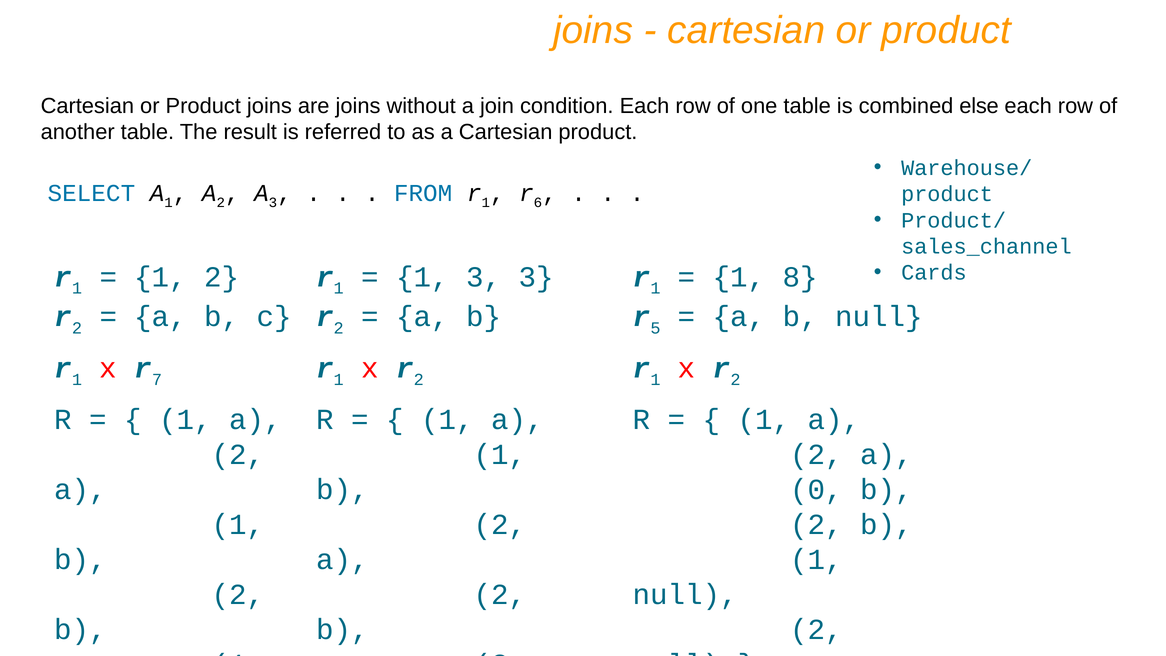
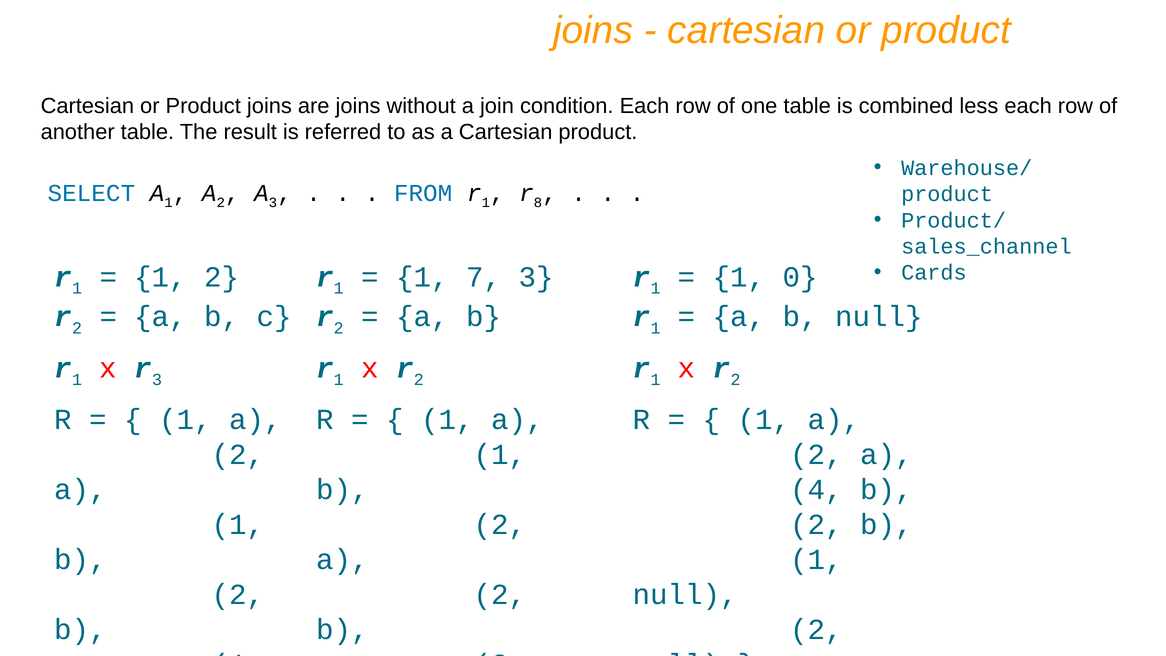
else: else -> less (979, 106)
6: 6 -> 8 (538, 203)
1 3: 3 -> 7 (484, 277)
8: 8 -> 0 (800, 277)
5: 5 -> 1 (655, 328)
r 7: 7 -> 3 (157, 380)
0: 0 -> 4 (817, 490)
